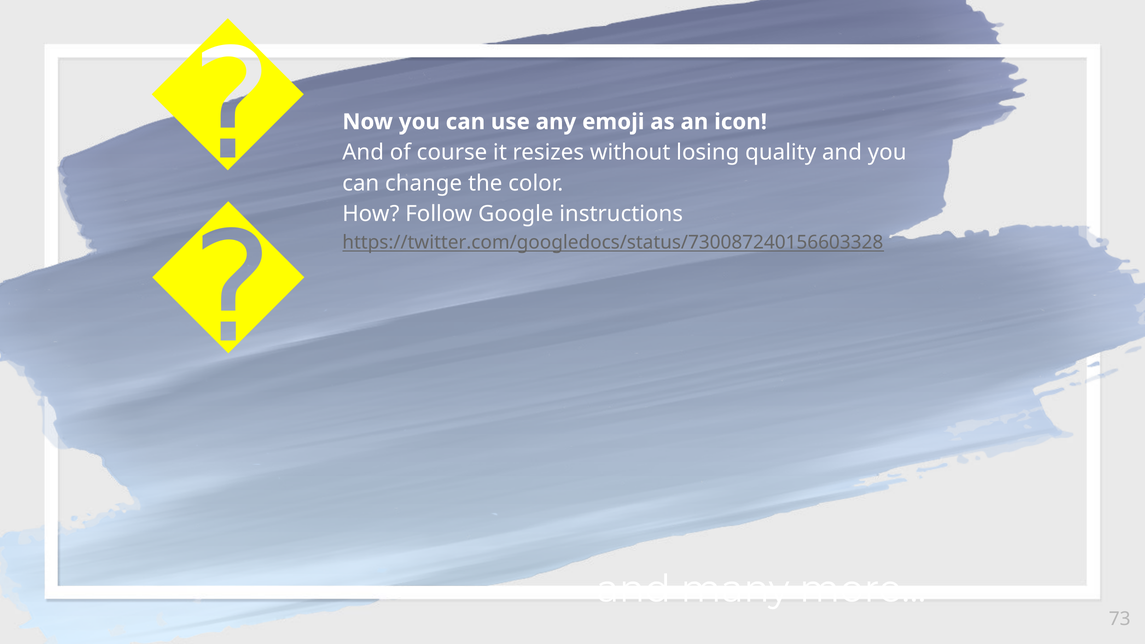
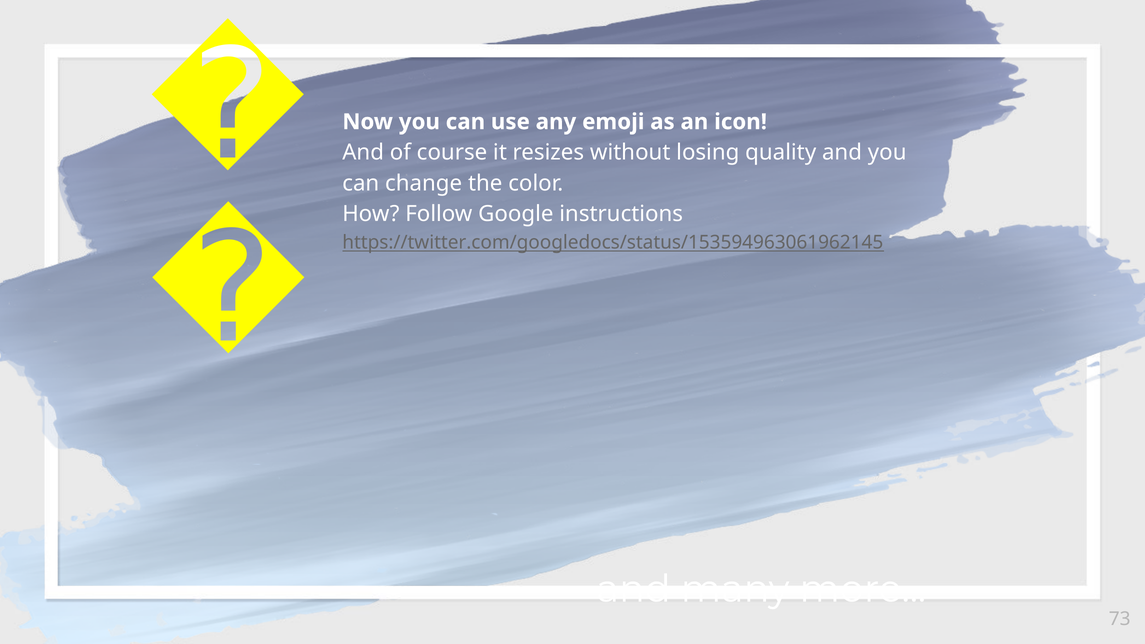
https://twitter.com/googledocs/status/730087240156603328: https://twitter.com/googledocs/status/730087240156603328 -> https://twitter.com/googledocs/status/153594963061962145 (613, 242)
